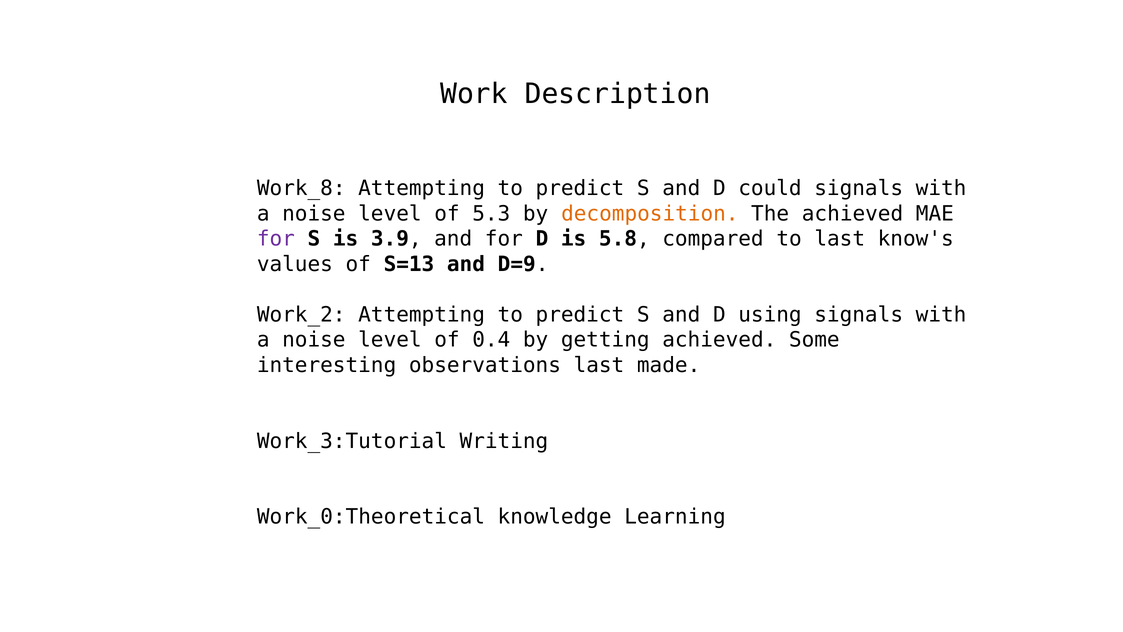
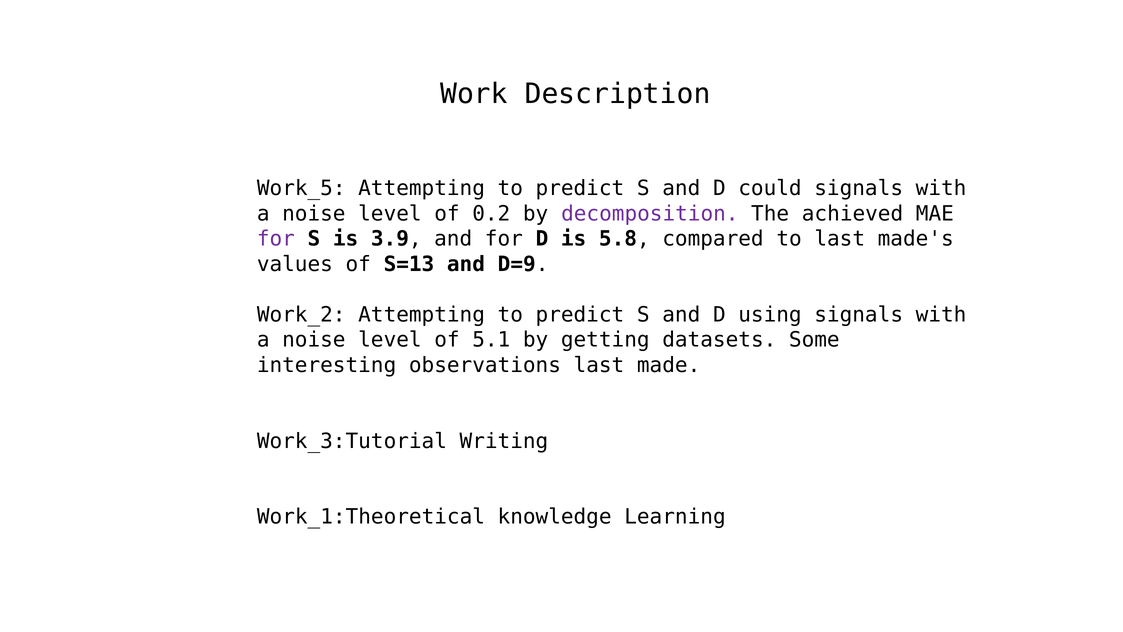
Work_8: Work_8 -> Work_5 (301, 188)
5.3: 5.3 -> 0.2 (491, 213)
decomposition colour: orange -> purple (650, 213)
know's: know's -> made's (916, 239)
0.4: 0.4 -> 5.1 (491, 340)
getting achieved: achieved -> datasets (719, 340)
Work_0:Theoretical: Work_0:Theoretical -> Work_1:Theoretical (371, 517)
